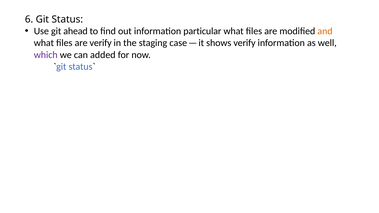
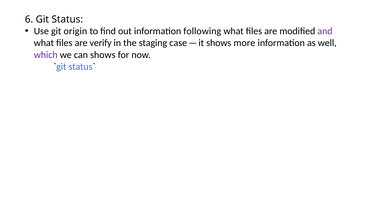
ahead: ahead -> origin (75, 31)
particular: particular -> following (202, 31)
and colour: orange -> purple (325, 31)
shows verify: verify -> more (244, 43)
can added: added -> shows (103, 55)
